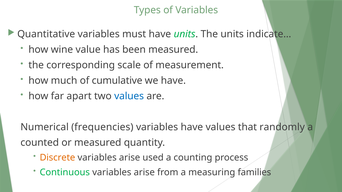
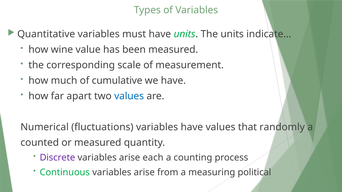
frequencies: frequencies -> fluctuations (102, 127)
Discrete colour: orange -> purple (57, 158)
used: used -> each (153, 158)
families: families -> political (254, 173)
